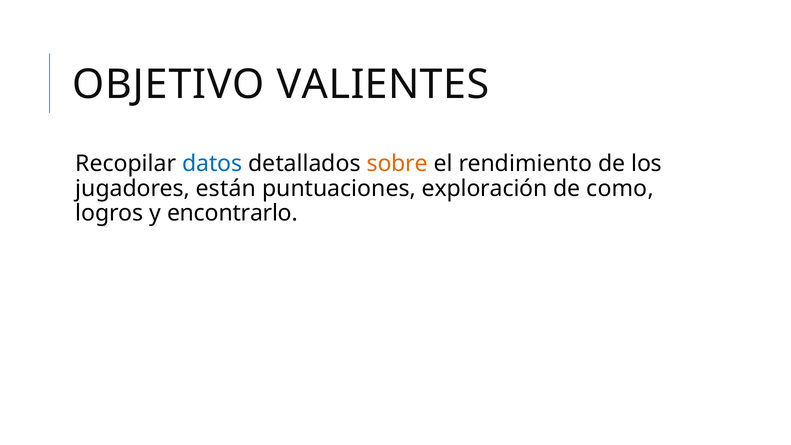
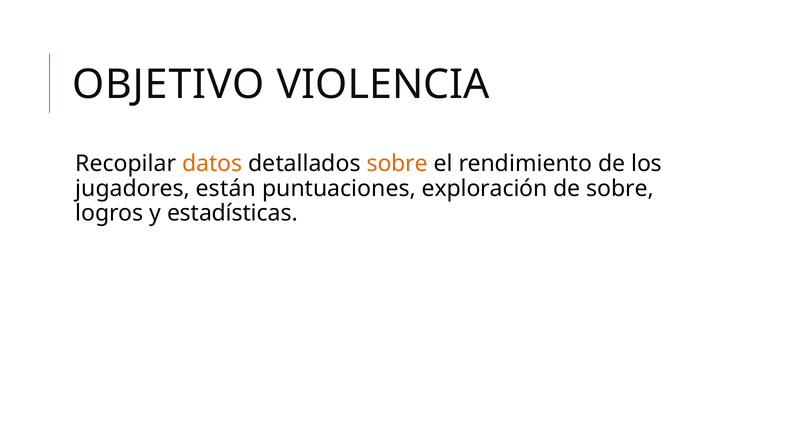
VALIENTES: VALIENTES -> VIOLENCIA (383, 85)
datos colour: blue -> orange (212, 164)
de como: como -> sobre (620, 188)
encontrarlo: encontrarlo -> estadísticas (232, 213)
